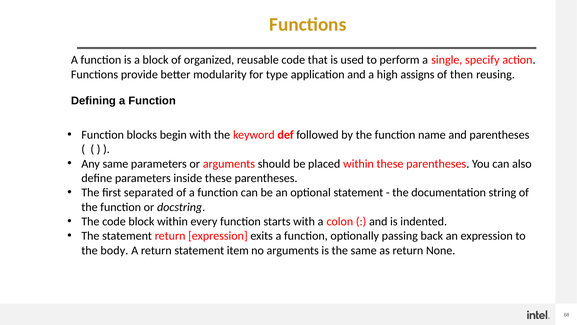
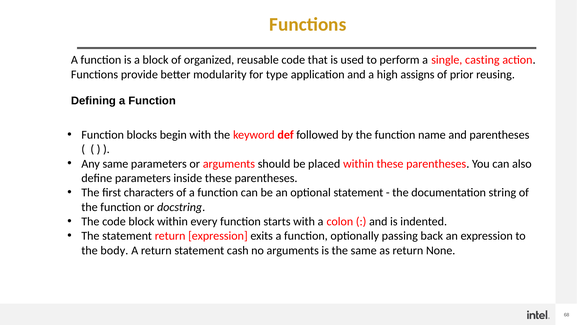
specify: specify -> casting (482, 60)
then: then -> prior (462, 74)
separated: separated -> characters (149, 192)
item: item -> cash (238, 250)
